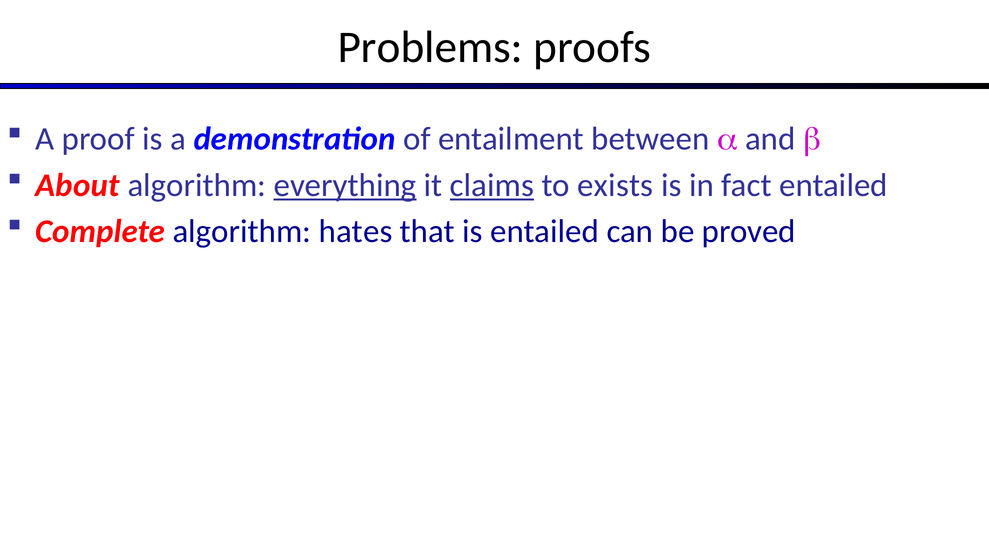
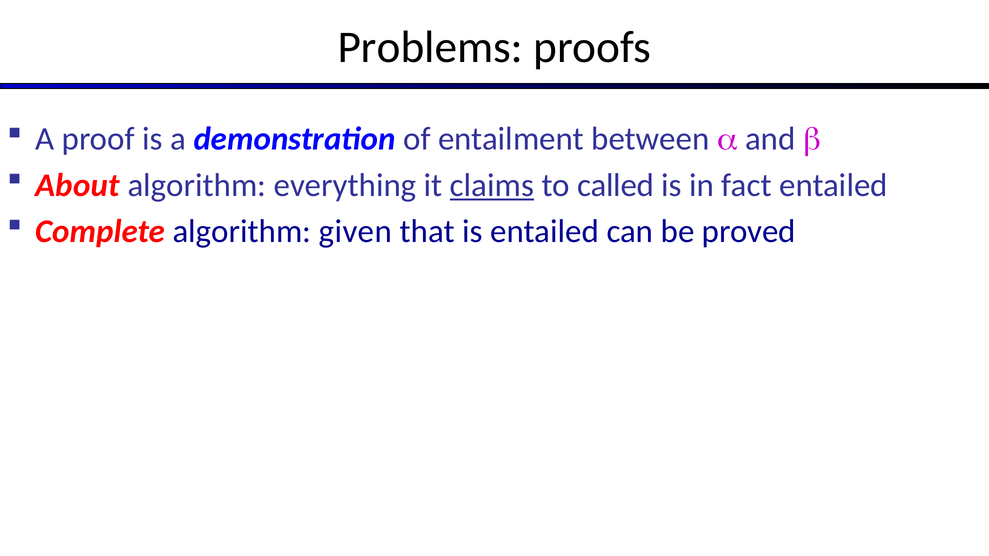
everything underline: present -> none (345, 185)
exists: exists -> called (616, 185)
hates: hates -> given (355, 231)
